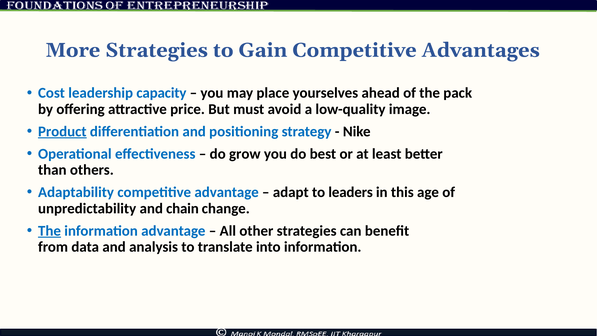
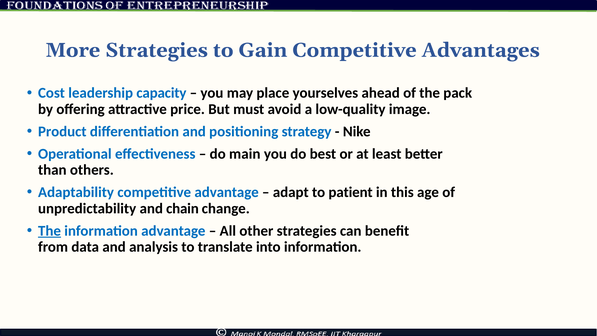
Product underline: present -> none (62, 131)
grow: grow -> main (245, 154)
leaders: leaders -> patient (351, 192)
